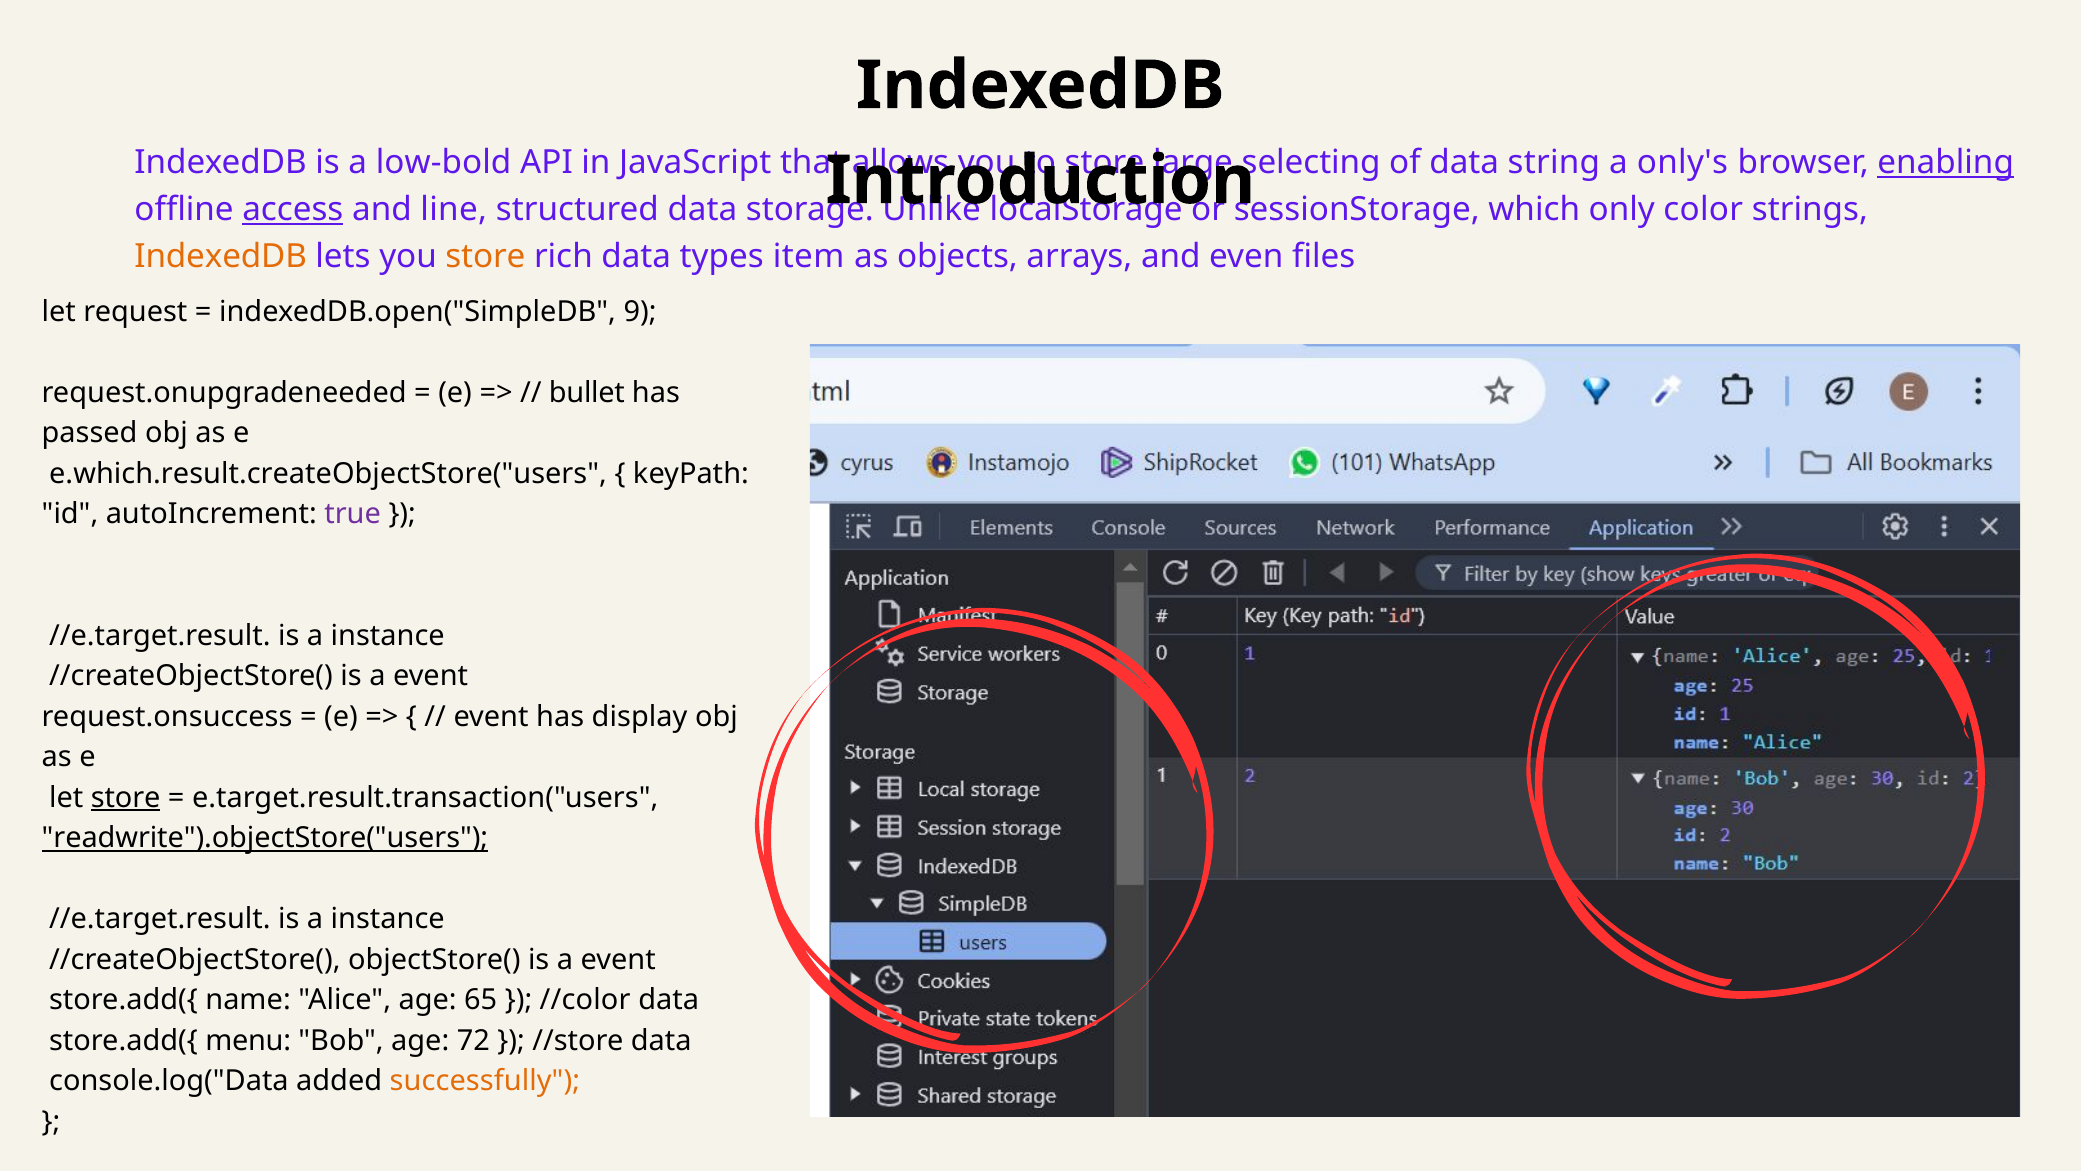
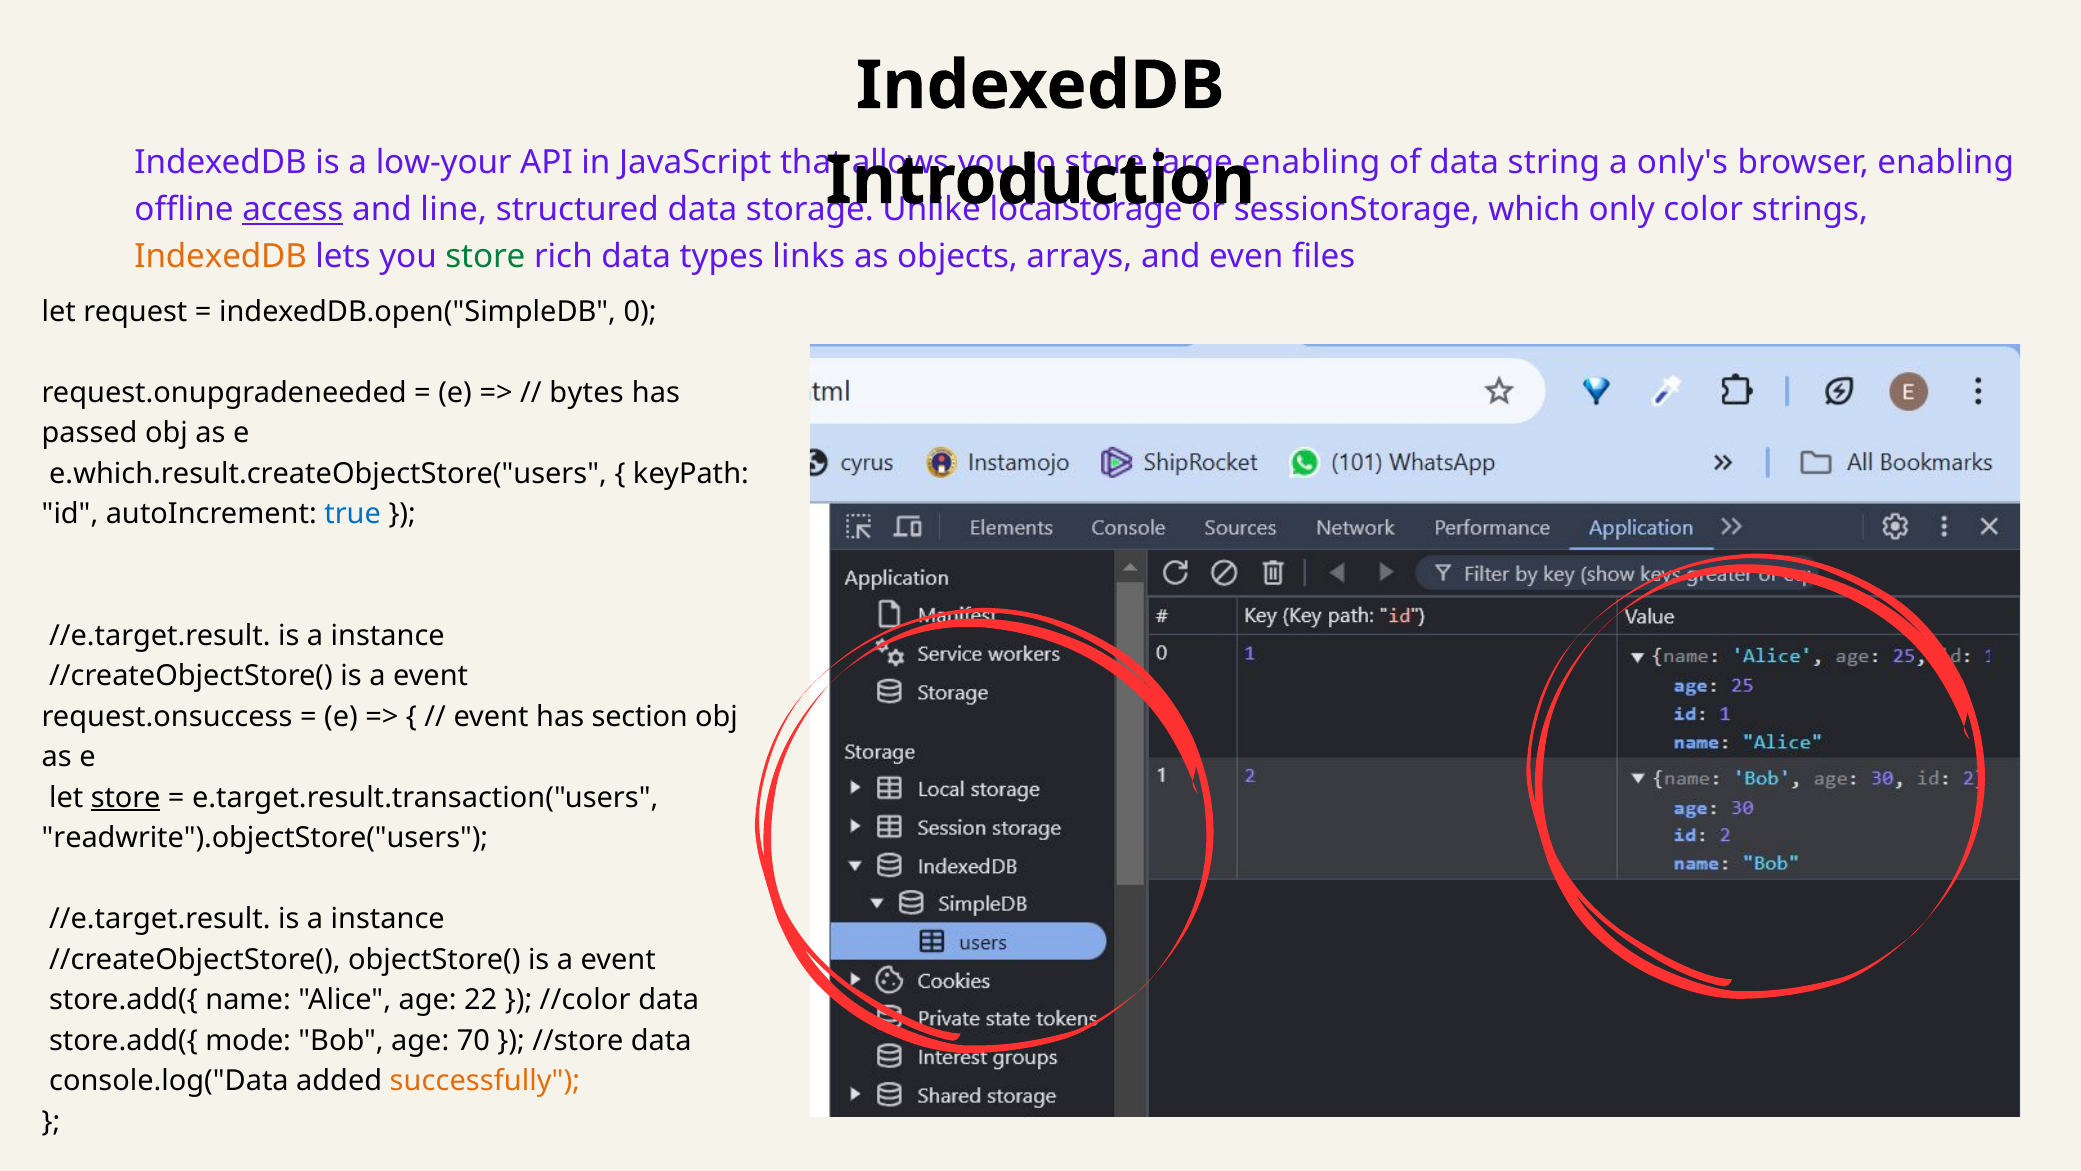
low-bold: low-bold -> low-your (444, 163)
selecting: selecting -> enabling (1311, 163)
enabling underline: present -> none (1946, 163)
store colour: orange -> green (485, 256)
item: item -> links (809, 256)
9: 9 -> 0 (640, 312)
bullet: bullet -> bytes (587, 393)
true colour: purple -> blue (353, 514)
display: display -> section (640, 717)
readwrite").objectStore("users underline: present -> none (265, 838)
65: 65 -> 22 (481, 1000)
menu: menu -> mode (248, 1040)
72: 72 -> 70 (473, 1040)
